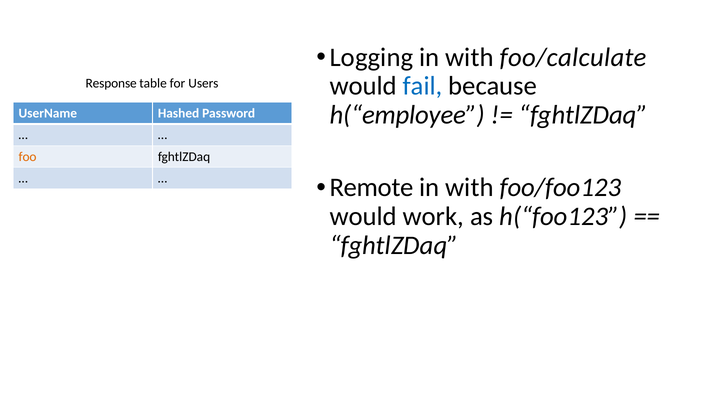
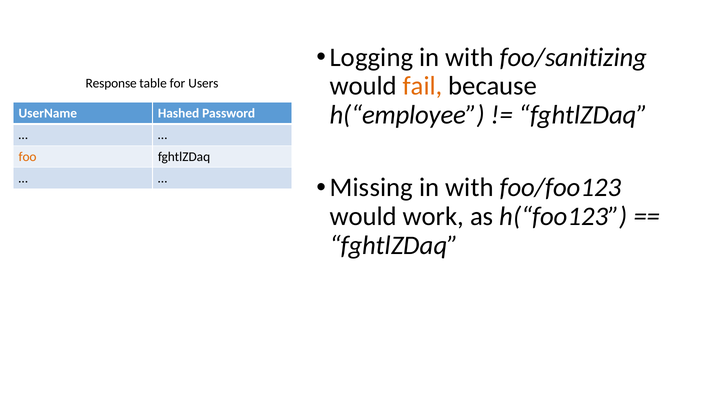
foo/calculate: foo/calculate -> foo/sanitizing (573, 57)
fail colour: blue -> orange (423, 86)
Remote: Remote -> Missing (371, 188)
